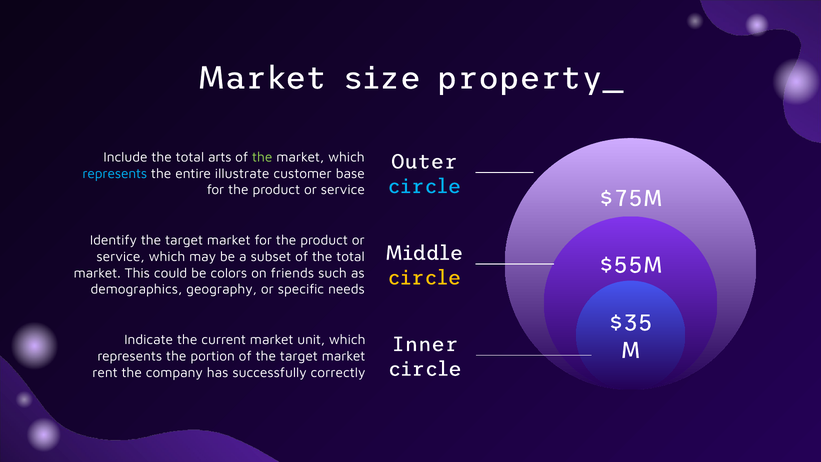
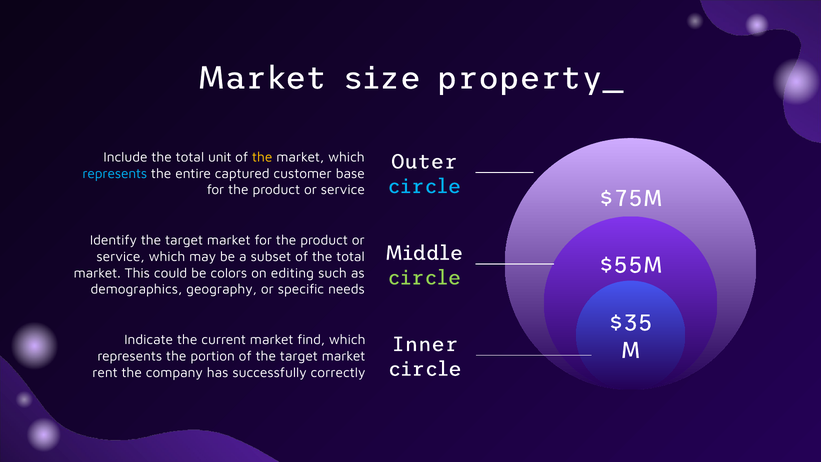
arts: arts -> unit (220, 157)
the colour: light green -> yellow (262, 157)
illustrate: illustrate -> captured (242, 173)
friends: friends -> editing (292, 273)
circle colour: yellow -> light green (424, 278)
unit: unit -> find (311, 340)
